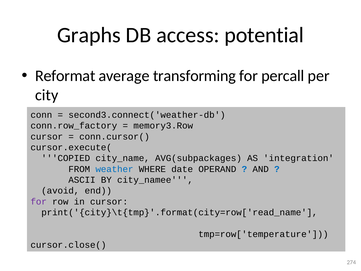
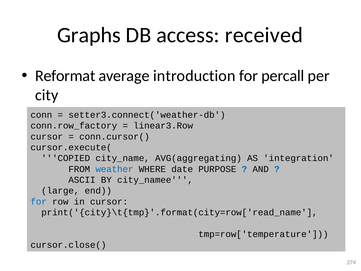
potential: potential -> received (264, 35)
transforming: transforming -> introduction (194, 76)
second3.connect('weather-db: second3.connect('weather-db -> setter3.connect('weather-db (147, 115)
memory3.Row: memory3.Row -> linear3.Row (163, 126)
AVG(subpackages: AVG(subpackages -> AVG(aggregating (198, 158)
OPERAND: OPERAND -> PURPOSE (217, 169)
avoid: avoid -> large (60, 191)
for colour: purple -> blue (39, 201)
